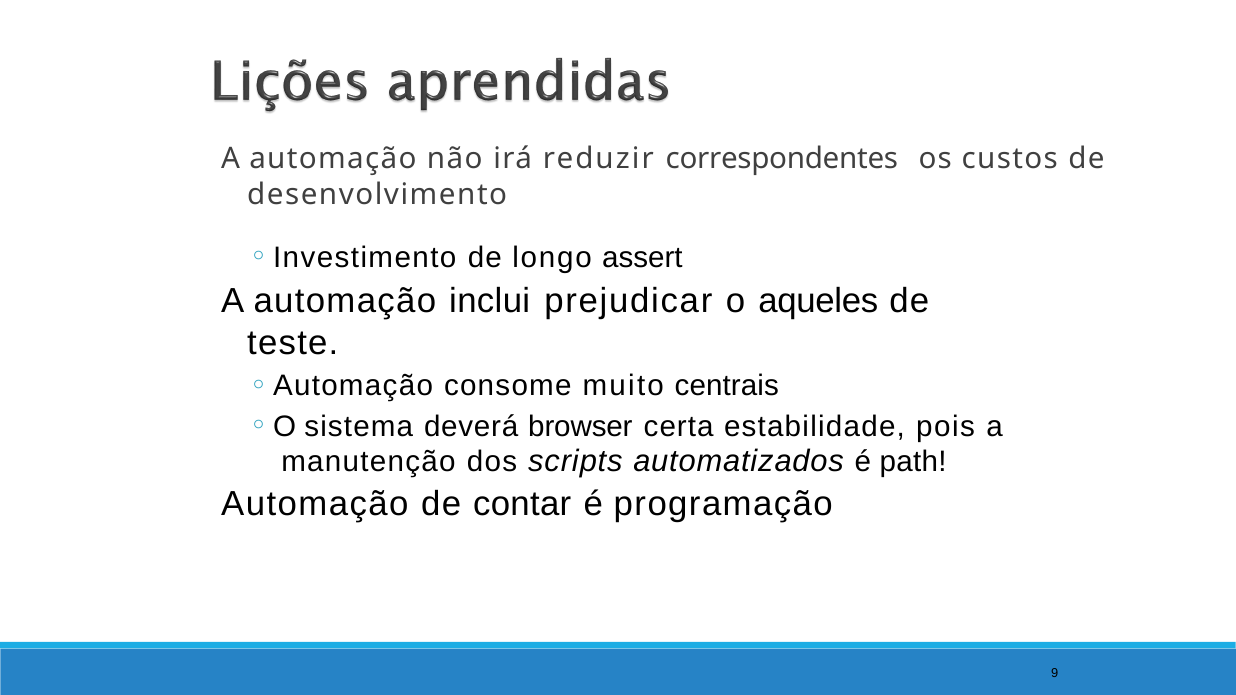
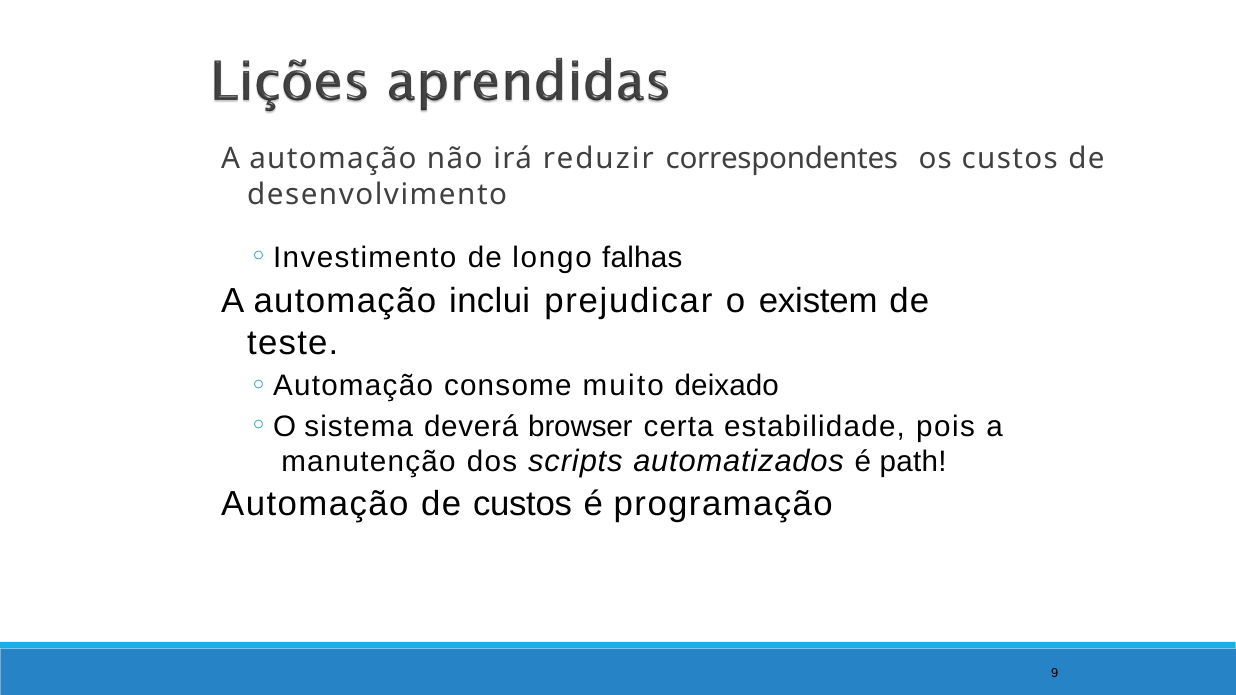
assert: assert -> falhas (642, 258)
aqueles: aqueles -> existem (818, 301)
centrais: centrais -> deixado (727, 386)
de contar: contar -> custos (523, 504)
